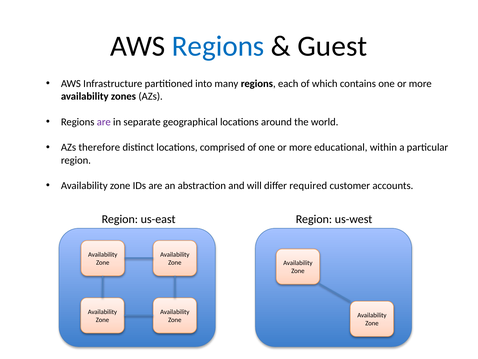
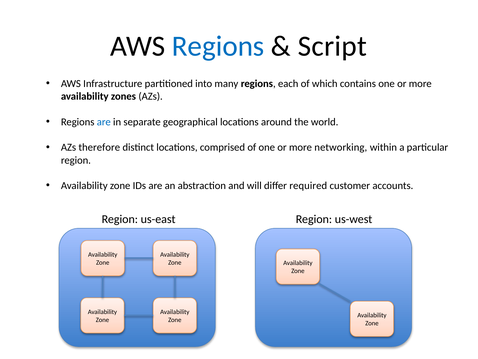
Guest: Guest -> Script (332, 46)
are colour: purple -> blue (104, 122)
educational: educational -> networking (341, 147)
